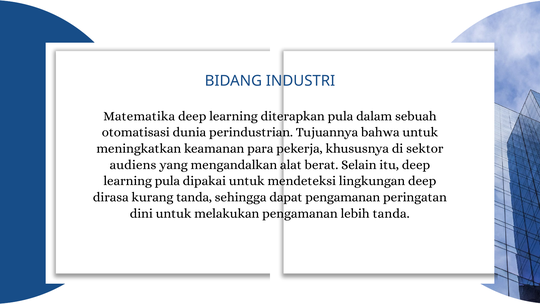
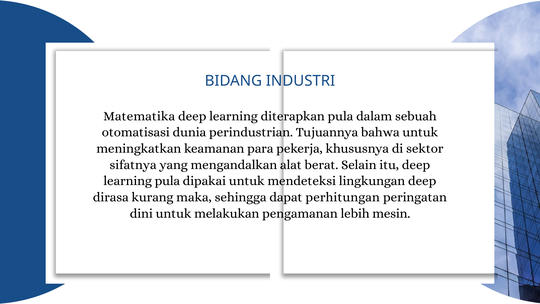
audiens: audiens -> sifatnya (133, 165)
kurang tanda: tanda -> maka (194, 197)
dapat pengamanan: pengamanan -> perhitungan (343, 197)
lebih tanda: tanda -> mesin (391, 213)
